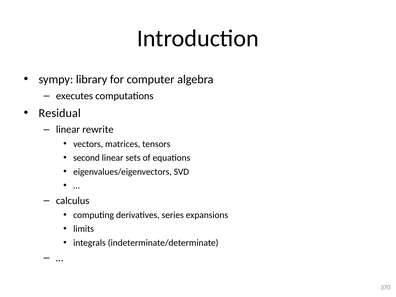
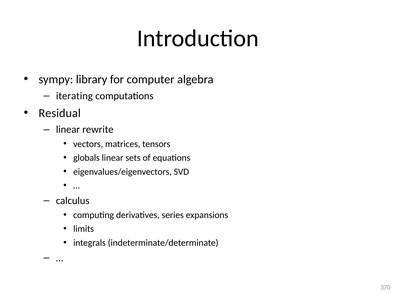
executes: executes -> iterating (74, 96)
second: second -> globals (86, 158)
